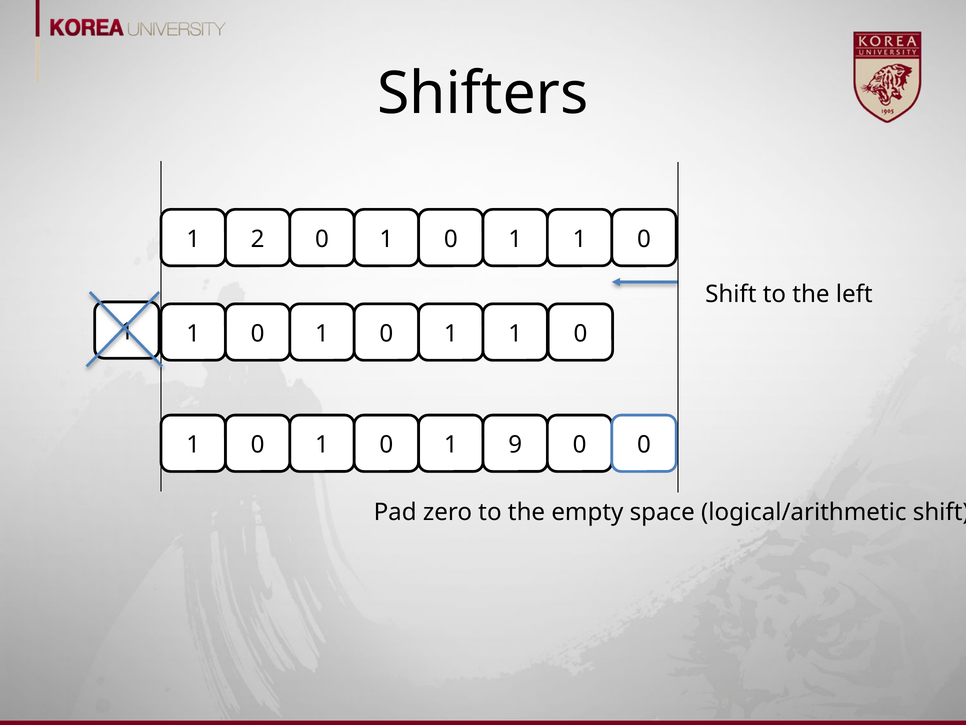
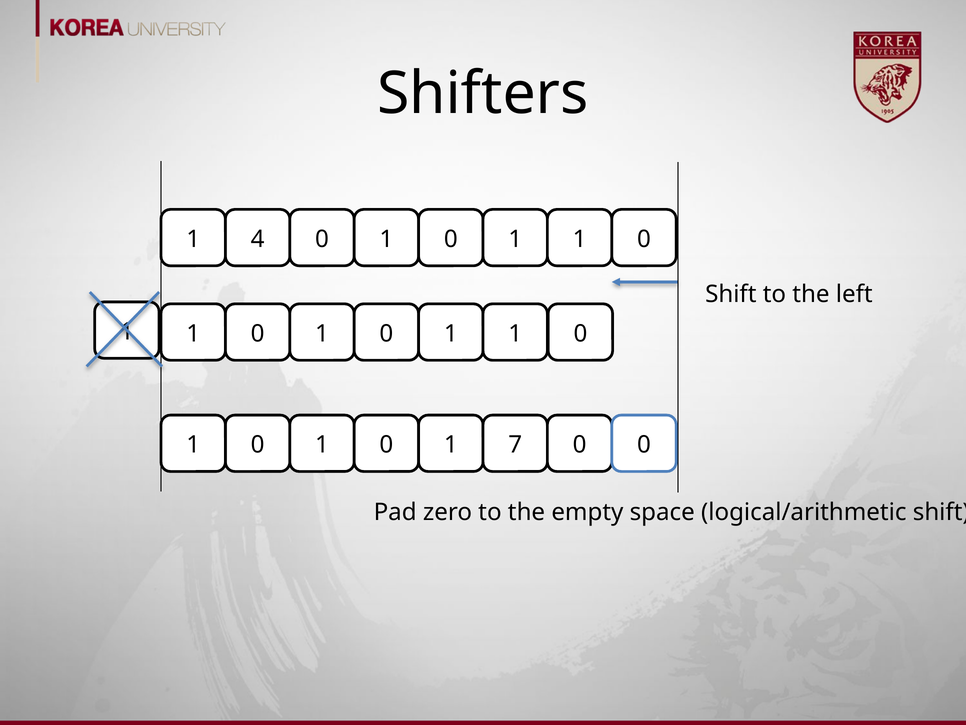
2: 2 -> 4 (258, 239)
9: 9 -> 7 (515, 445)
